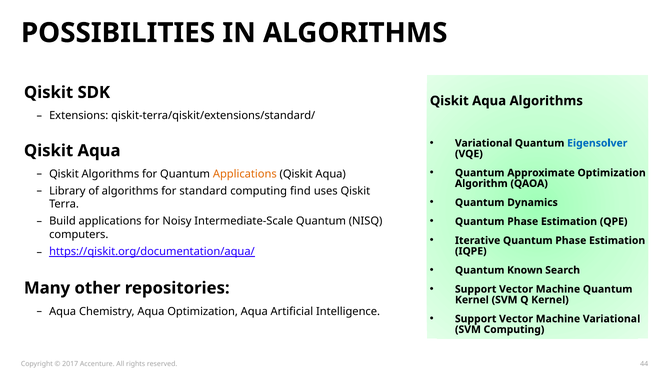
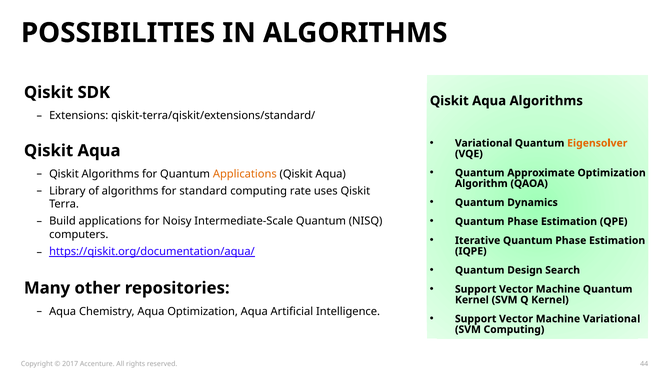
Eigensolver colour: blue -> orange (597, 143)
find: find -> rate (300, 191)
Known: Known -> Design (525, 270)
